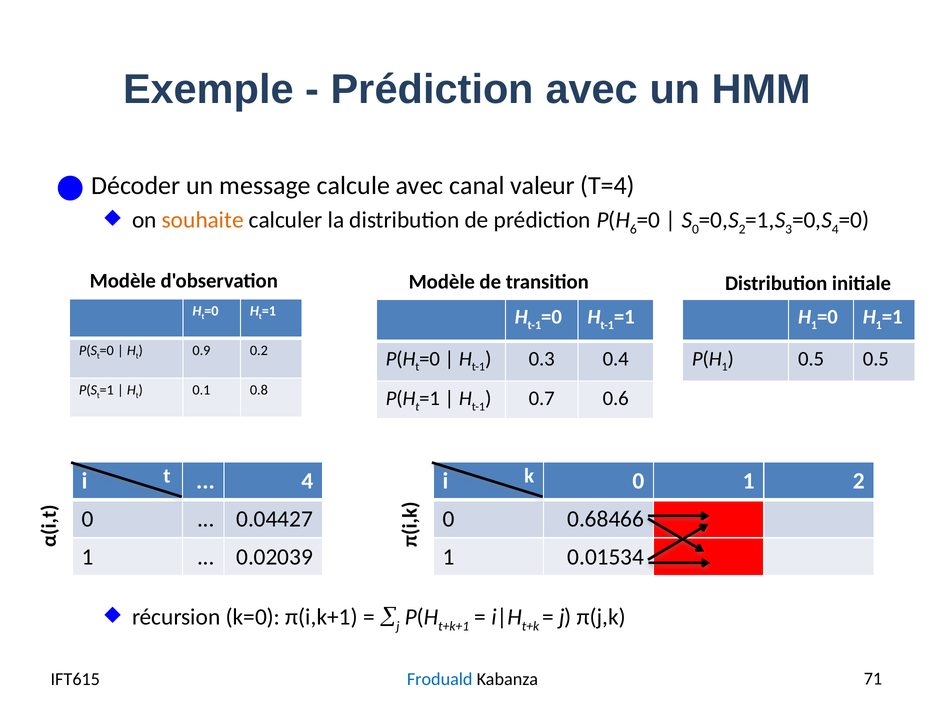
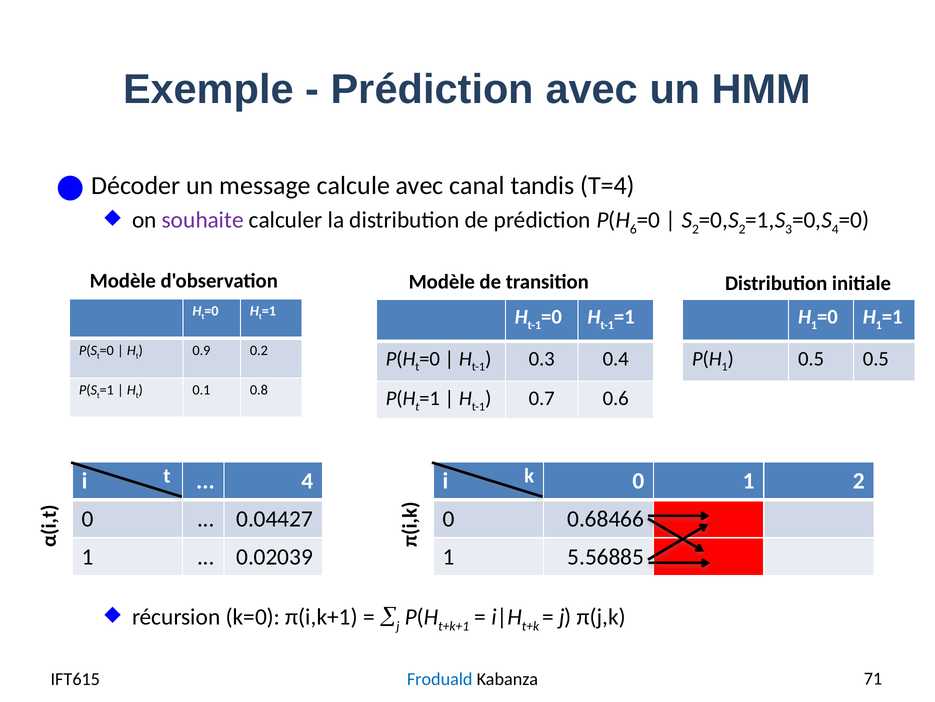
valeur: valeur -> tandis (542, 186)
souhaite colour: orange -> purple (203, 220)
0: 0 -> 2 (695, 229)
0.01534: 0.01534 -> 5.56885 (606, 556)
